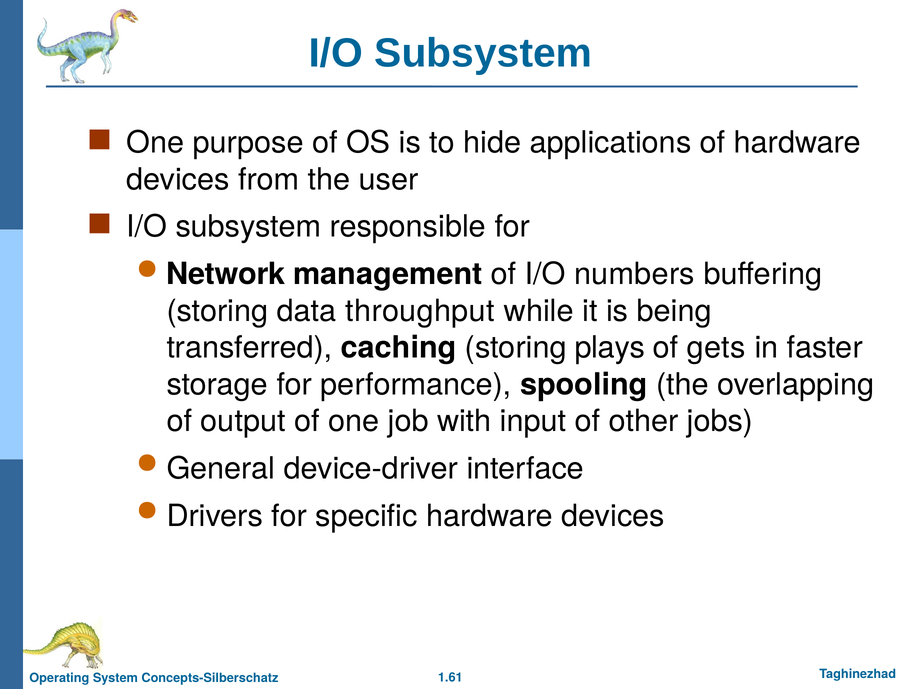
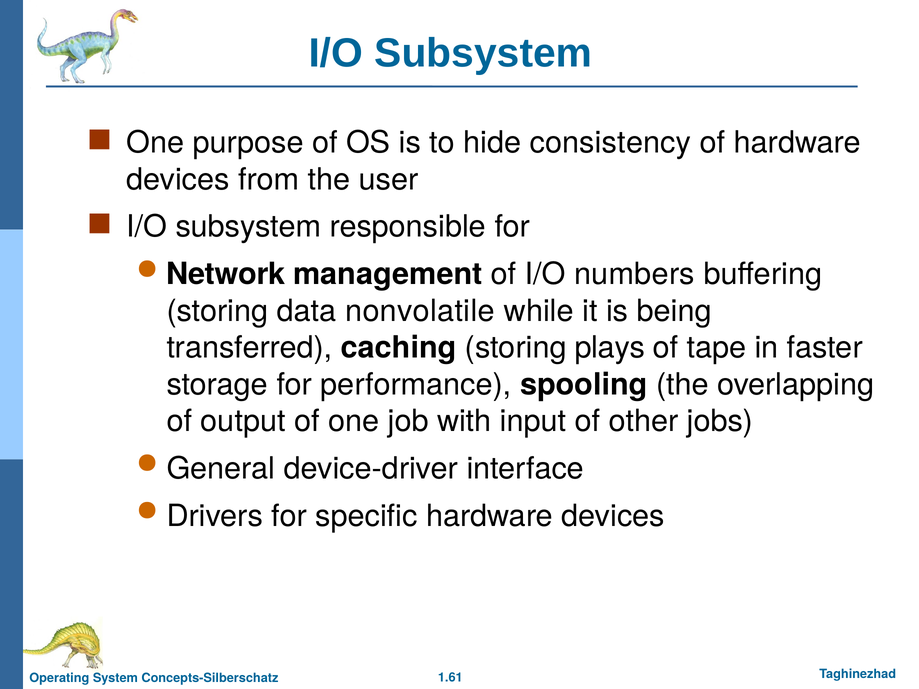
applications: applications -> consistency (610, 143)
throughput: throughput -> nonvolatile (420, 311)
gets: gets -> tape (716, 348)
